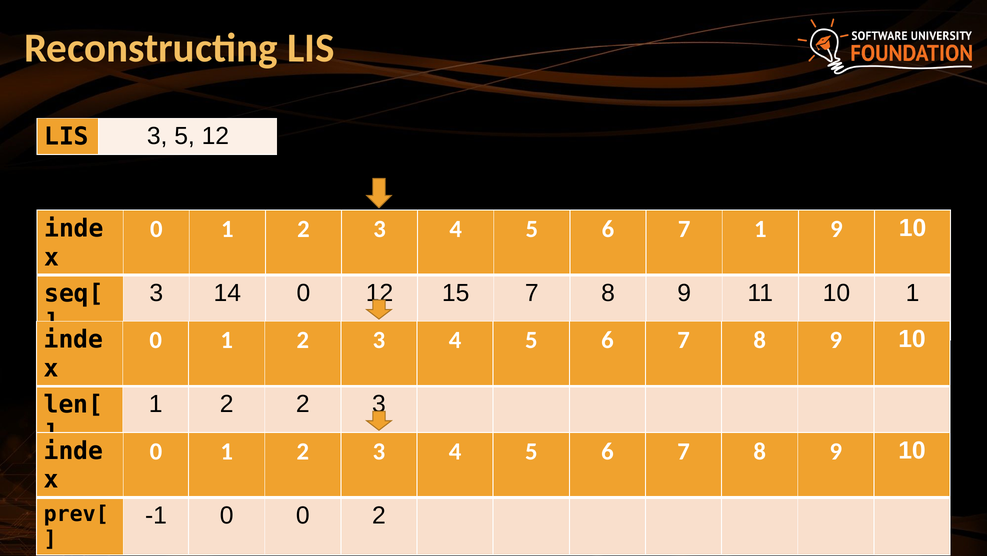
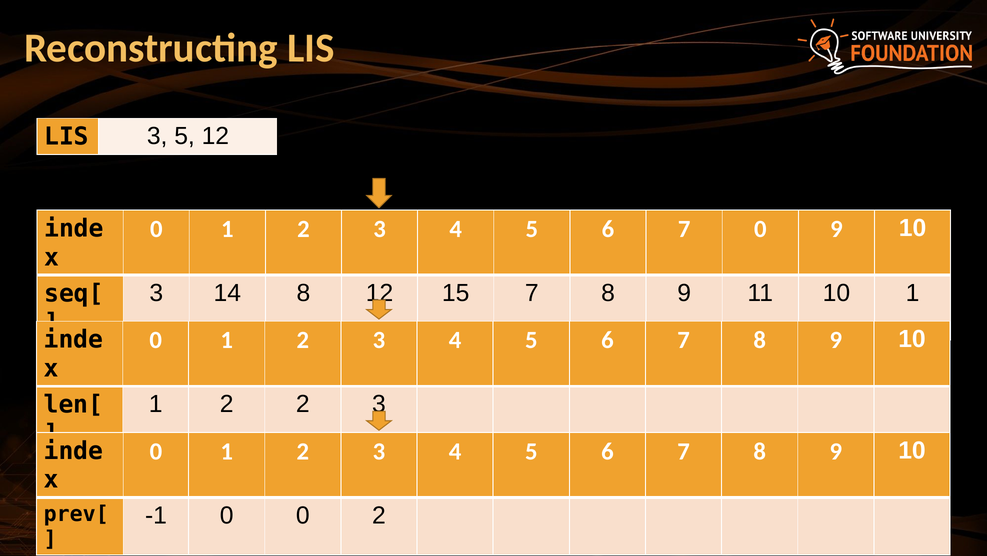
7 1: 1 -> 0 (760, 229)
14 0: 0 -> 8 (303, 293)
